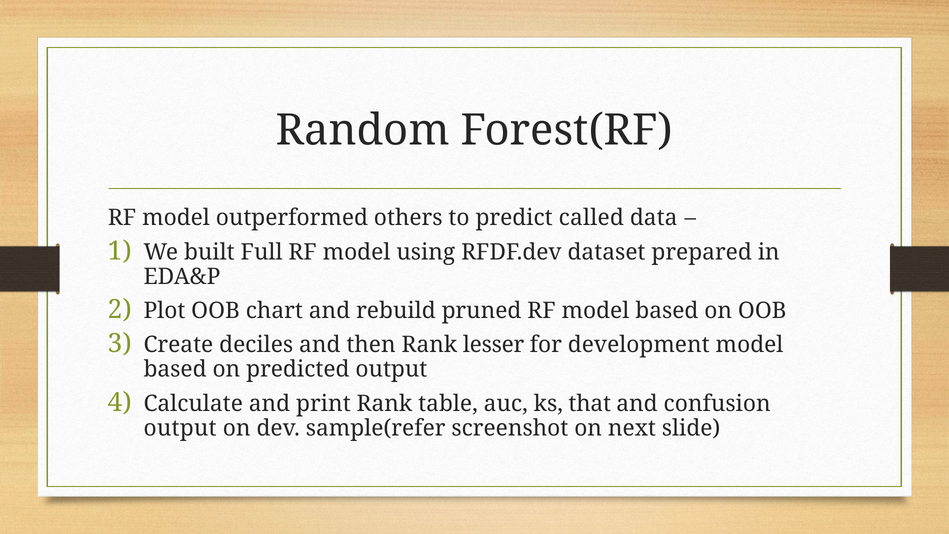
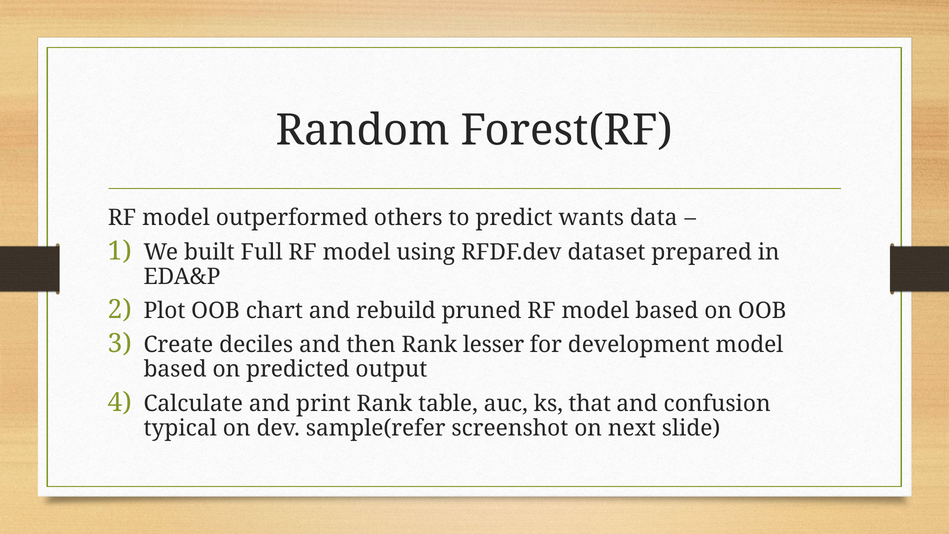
called: called -> wants (591, 218)
output: output -> typical (180, 428)
